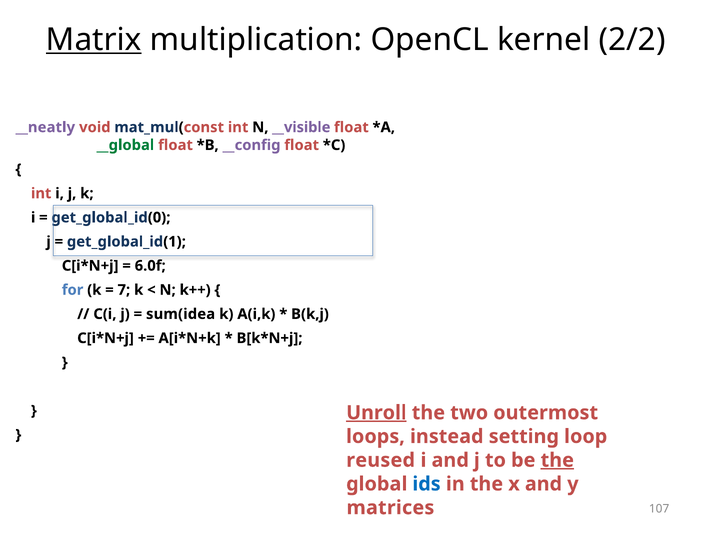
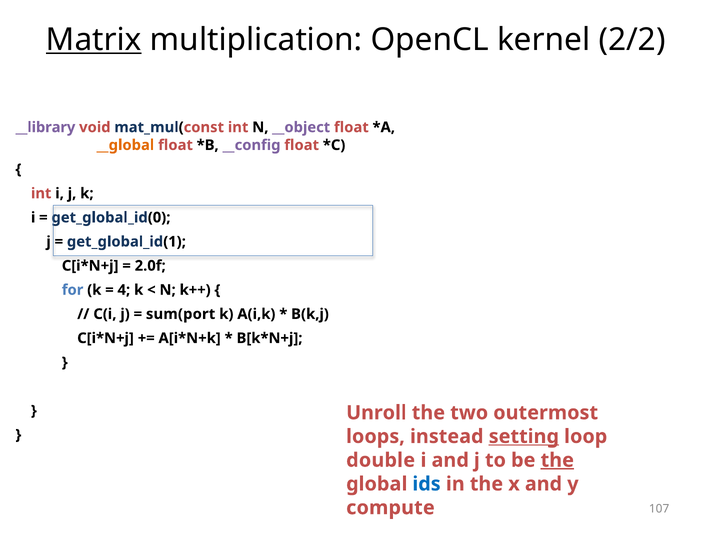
__neatly: __neatly -> __library (45, 127)
__visible: __visible -> __object (301, 127)
__global colour: green -> orange (125, 145)
6.0f: 6.0f -> 2.0f (150, 266)
7: 7 -> 4 (124, 290)
sum(idea: sum(idea -> sum(port (181, 314)
Unroll underline: present -> none (376, 413)
setting underline: none -> present (524, 436)
reused: reused -> double (381, 460)
matrices: matrices -> compute (390, 508)
